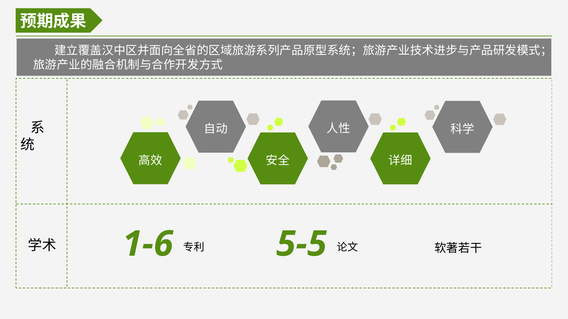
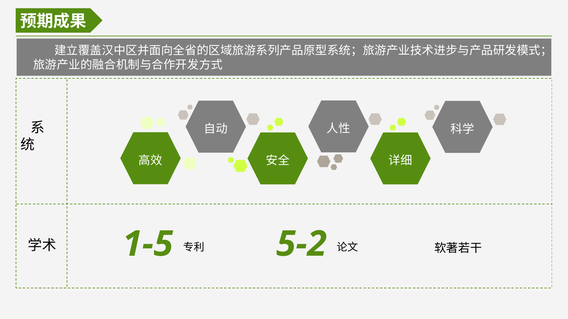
1-6: 1-6 -> 1-5 (148, 244)
5-5: 5-5 -> 5-2 (302, 244)
